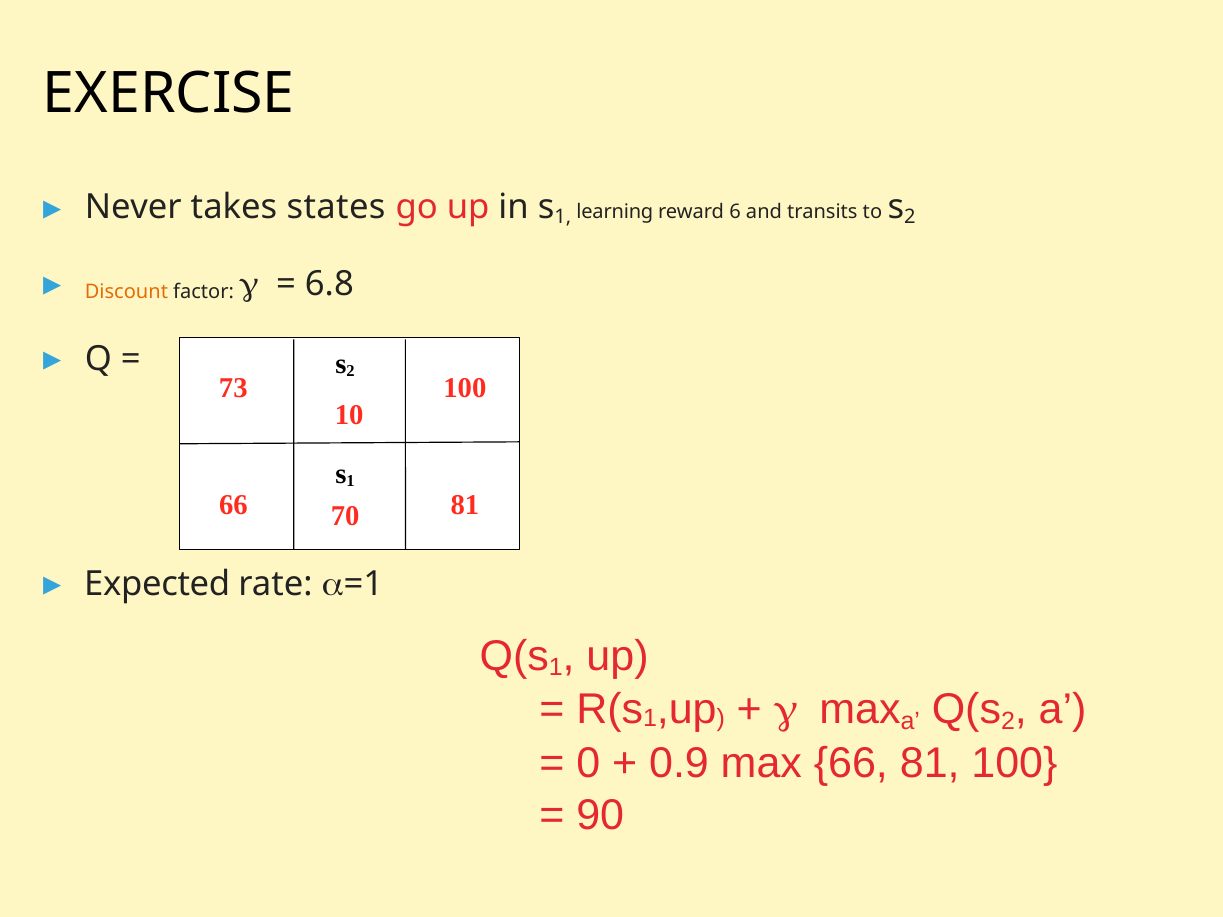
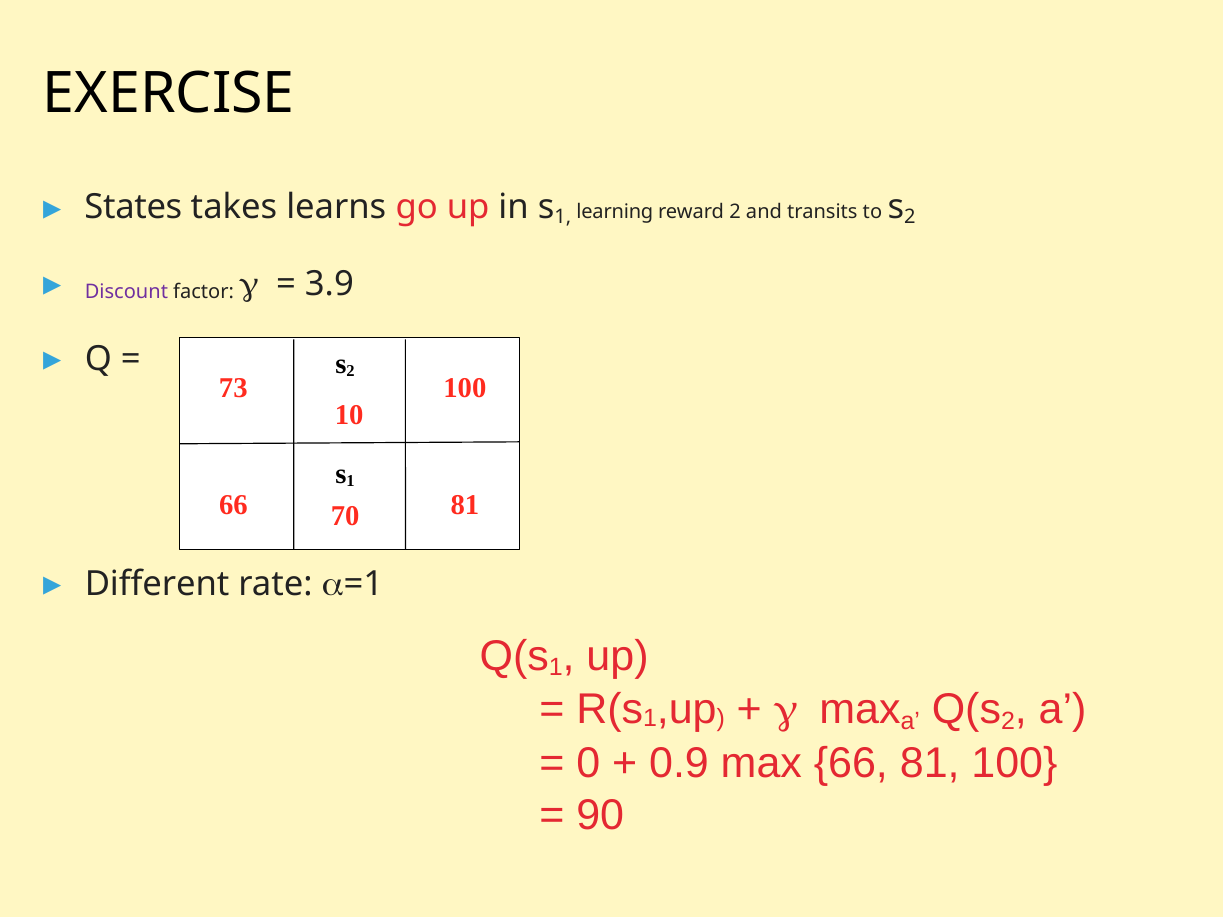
Never: Never -> States (133, 207)
states: states -> learns (336, 207)
reward 6: 6 -> 2 (735, 212)
Discount colour: orange -> purple (126, 292)
6.8: 6.8 -> 3.9 (329, 284)
Expected: Expected -> Different (157, 584)
